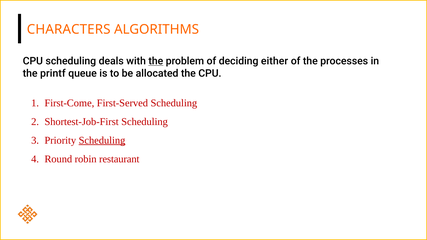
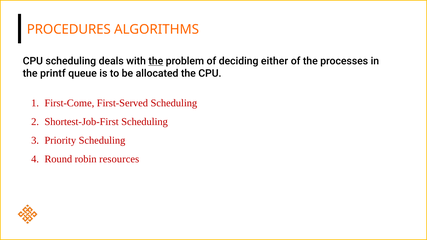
CHARACTERS: CHARACTERS -> PROCEDURES (69, 29)
Scheduling underline: present -> none (102, 140)
restaurant: restaurant -> resources (119, 159)
